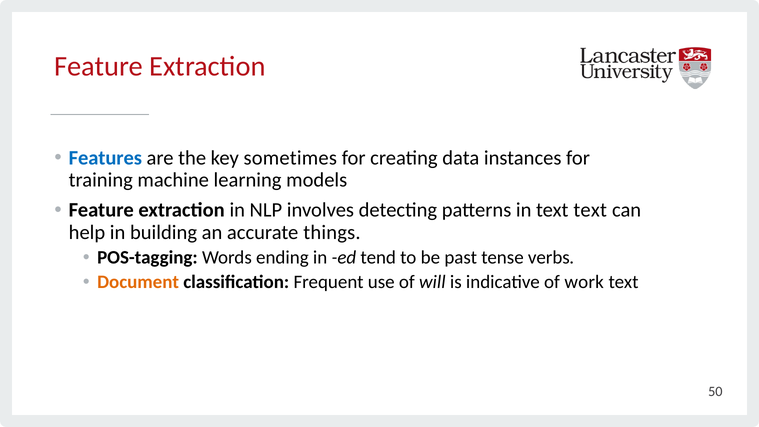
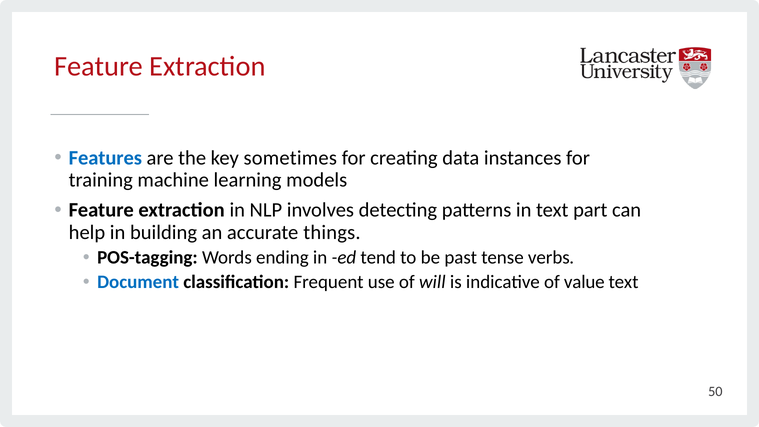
text text: text -> part (590, 210)
Document colour: orange -> blue (138, 282)
work: work -> value (584, 282)
